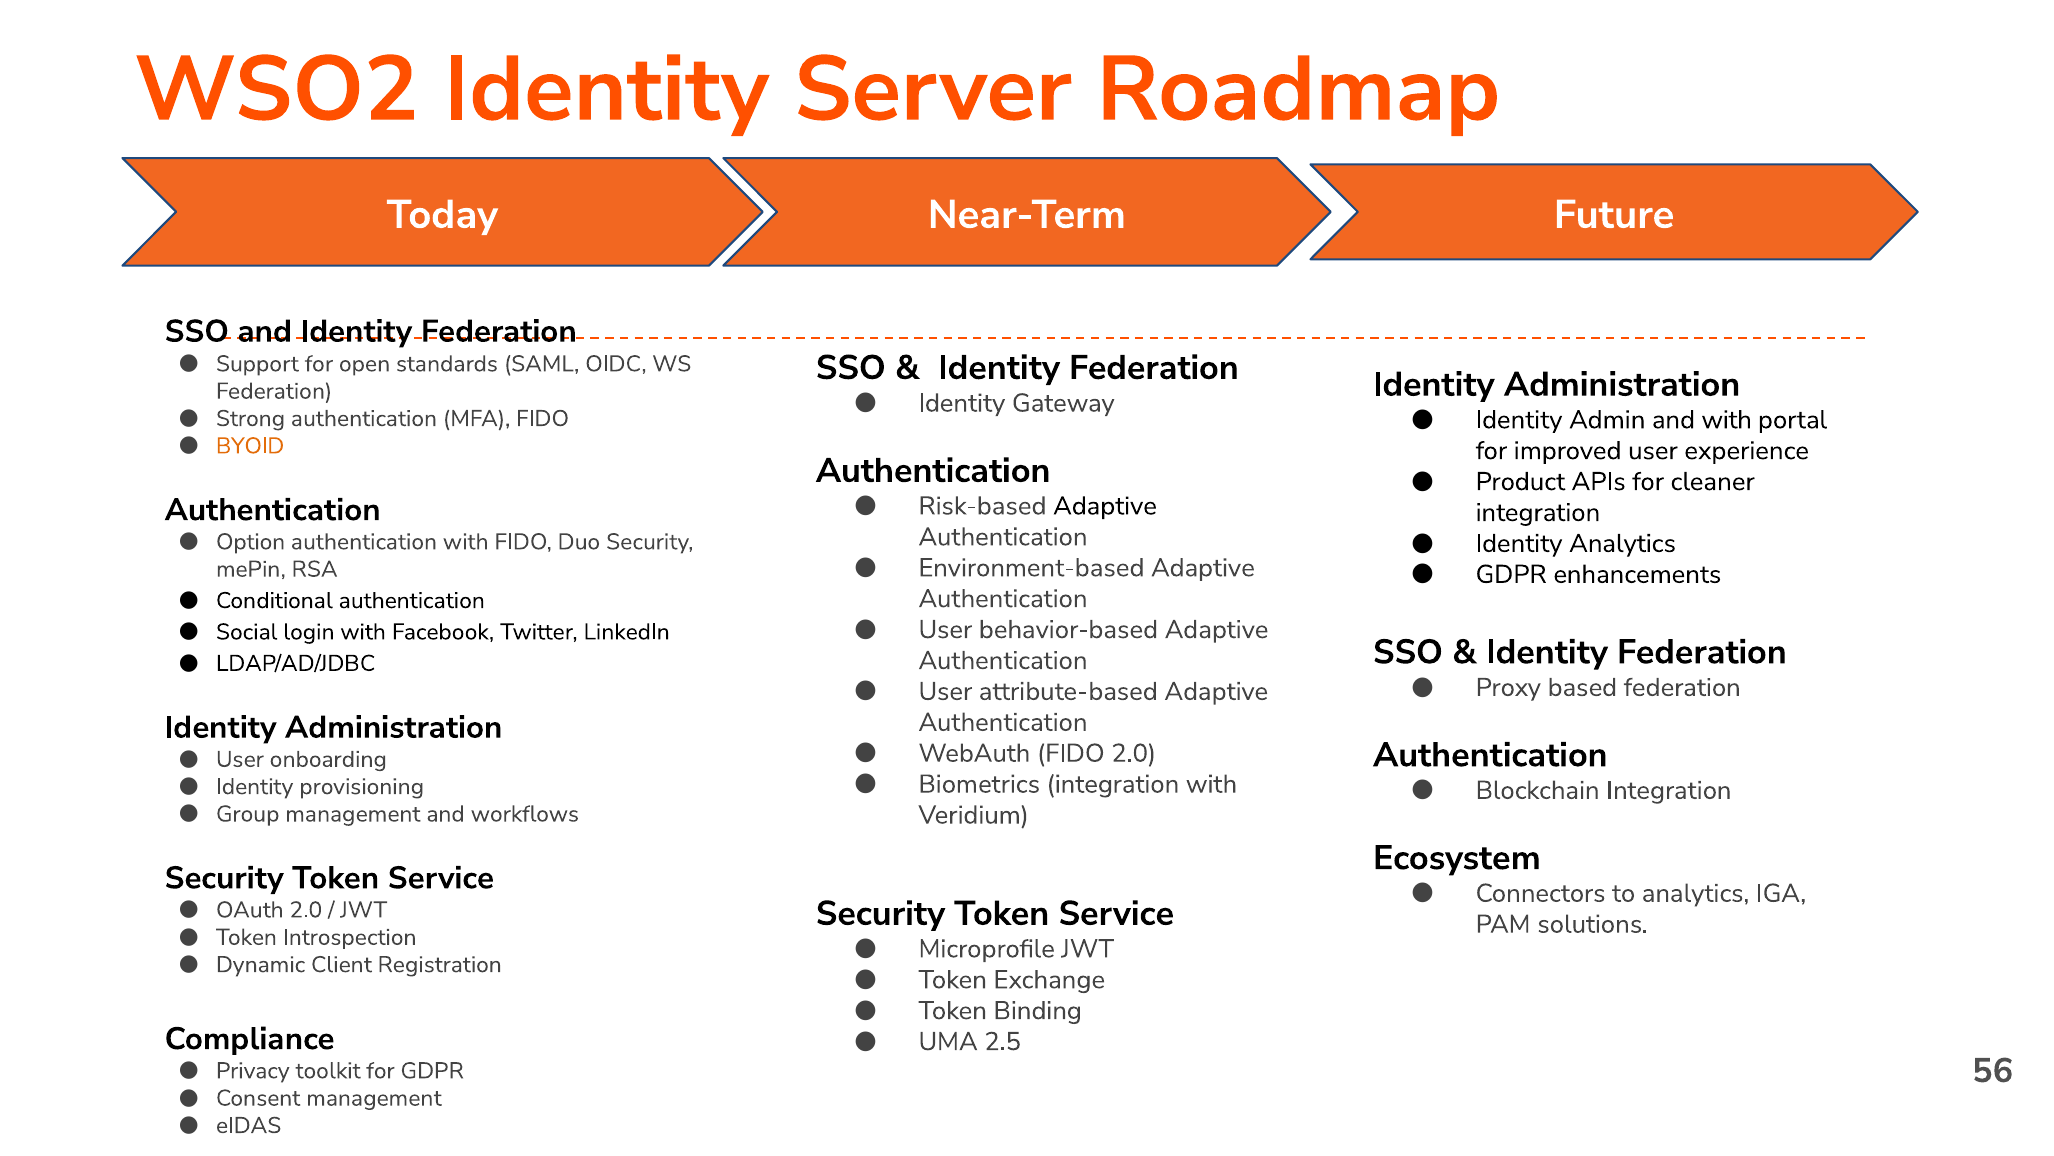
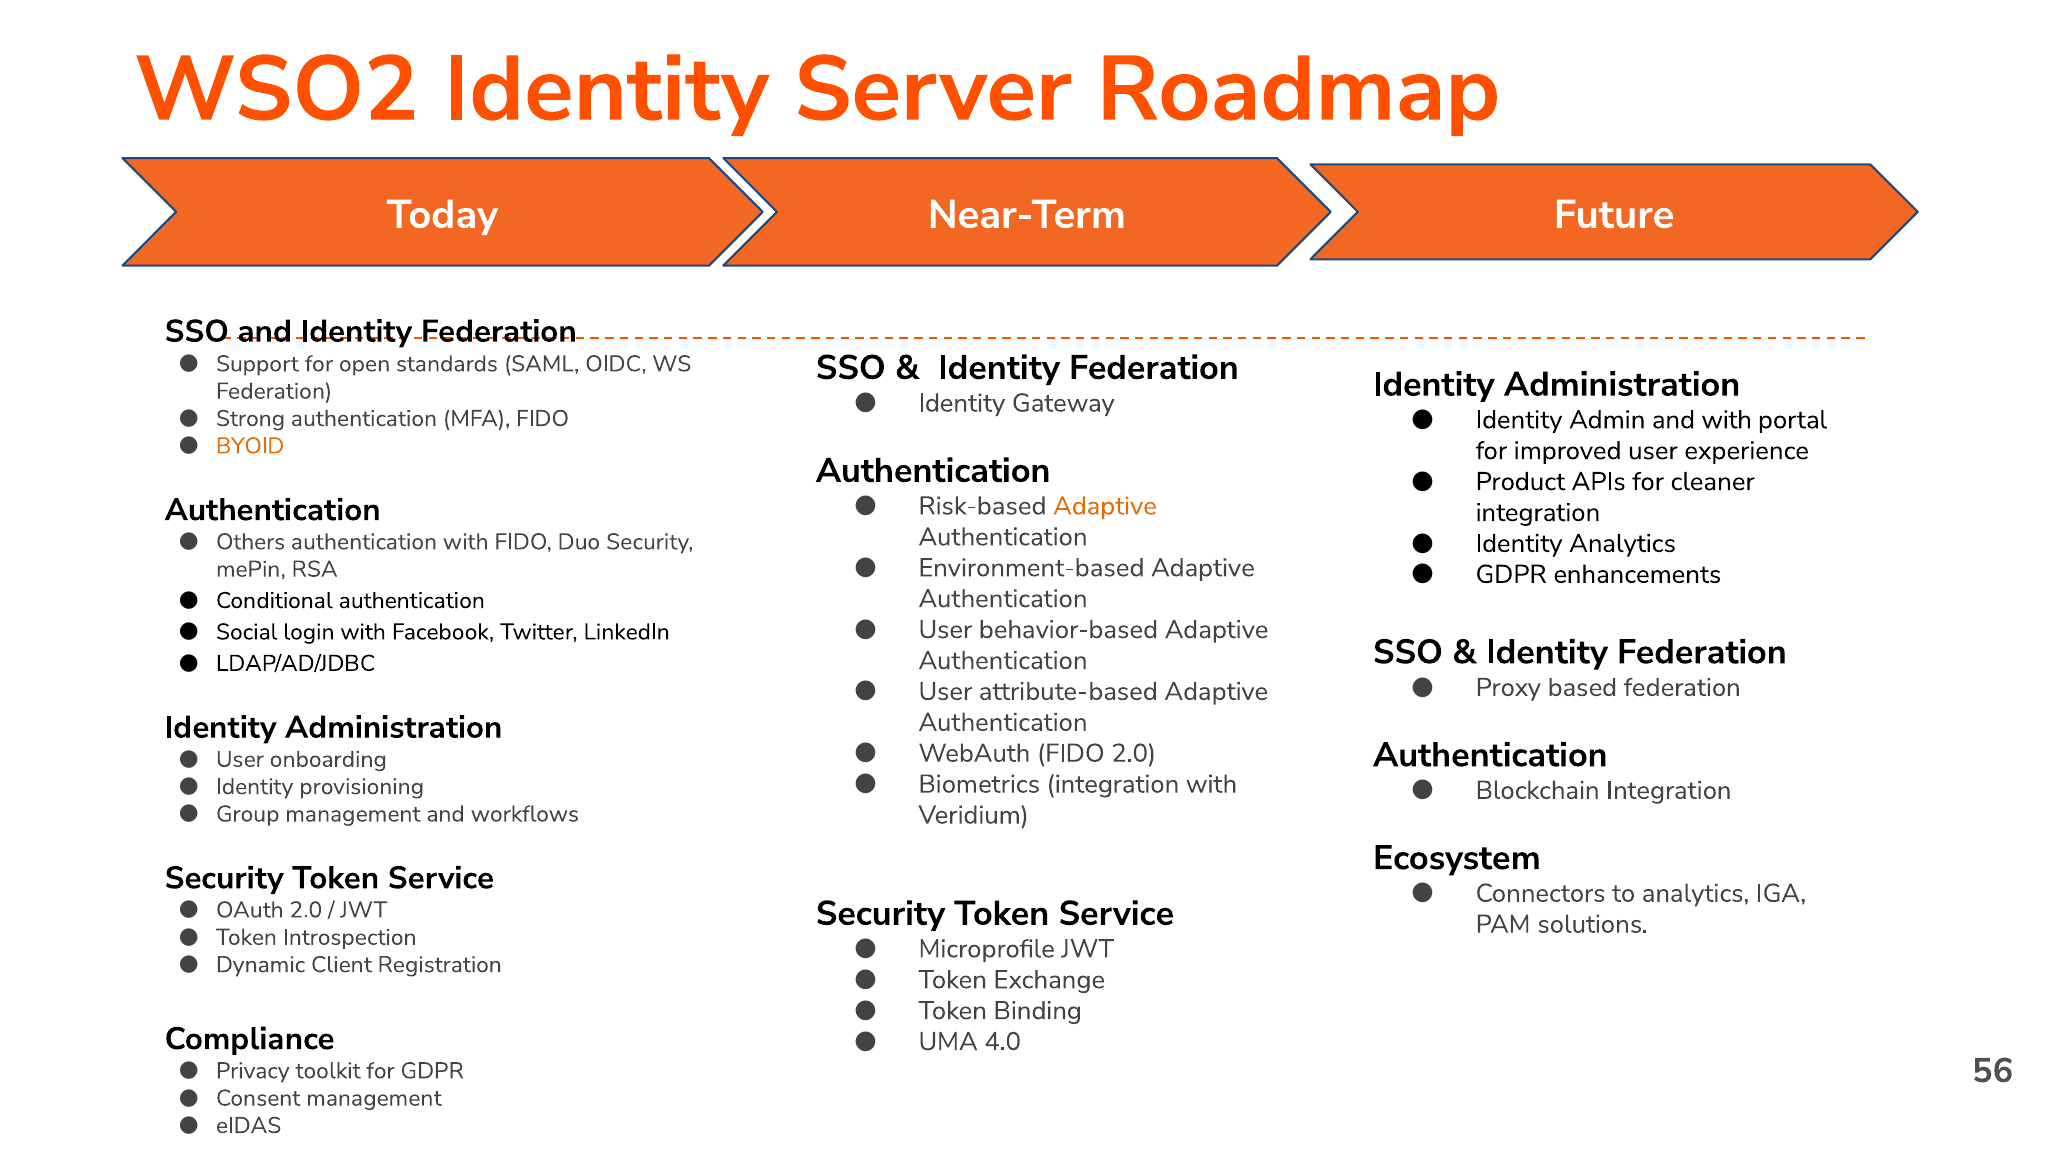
Adaptive colour: black -> orange (1105, 506)
Option: Option -> Others (251, 542)
2.5: 2.5 -> 4.0 (1003, 1041)
